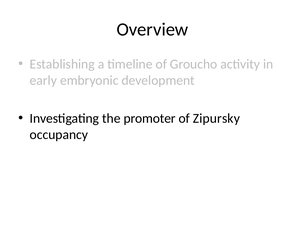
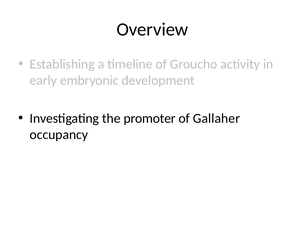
Zipursky: Zipursky -> Gallaher (216, 118)
